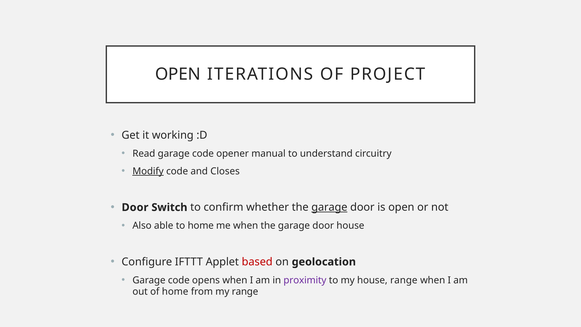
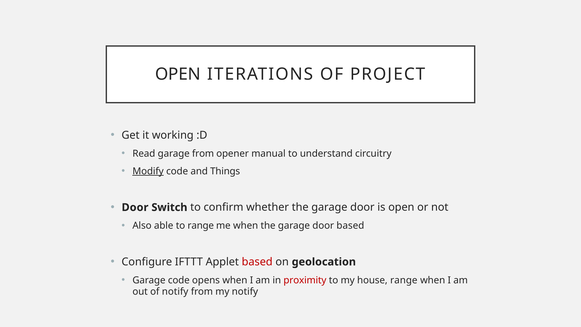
Read garage code: code -> from (203, 153)
Closes: Closes -> Things (225, 171)
garage underline: present -> none (329, 207)
to home: home -> range (201, 226)
door house: house -> based (350, 226)
proximity colour: purple -> red (305, 280)
of home: home -> notify (175, 292)
my range: range -> notify (245, 292)
